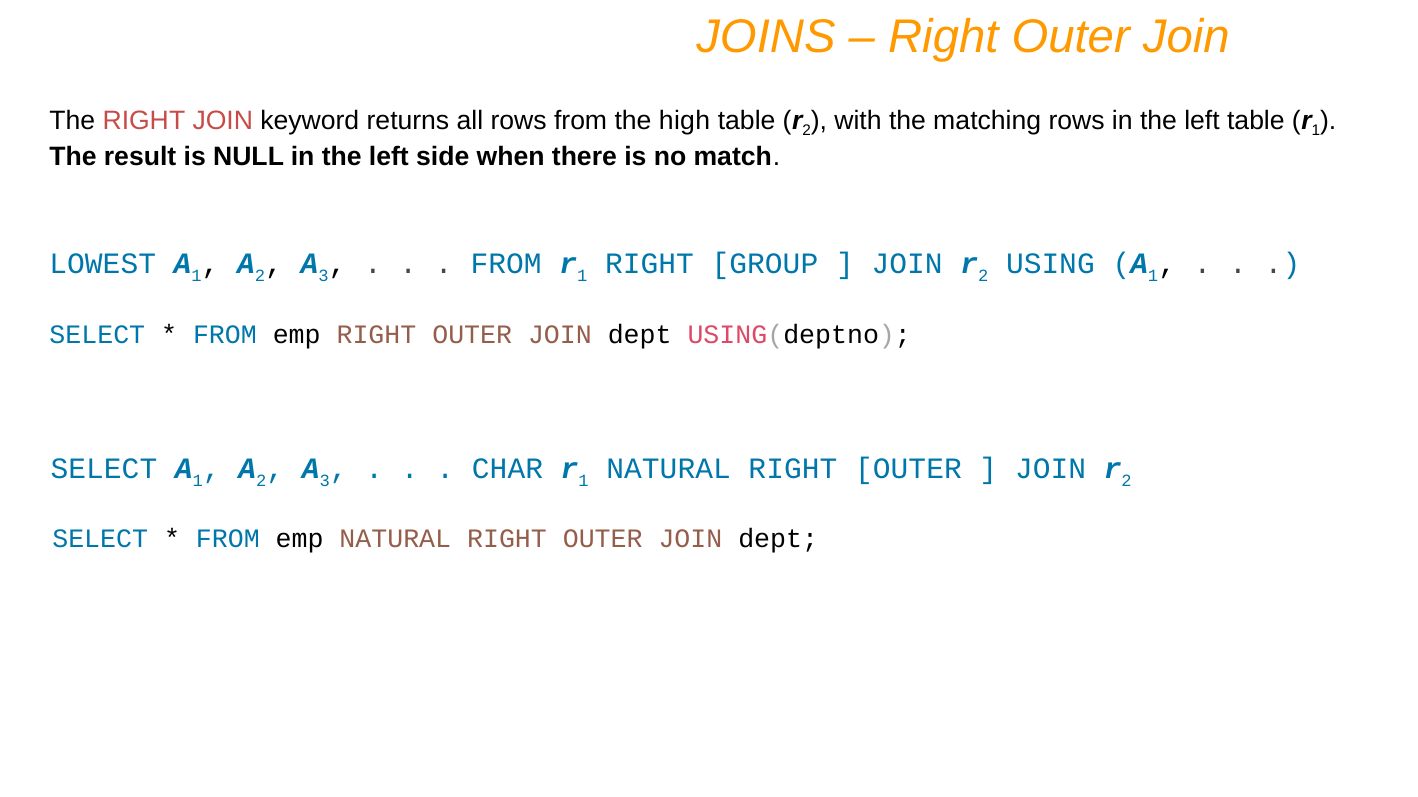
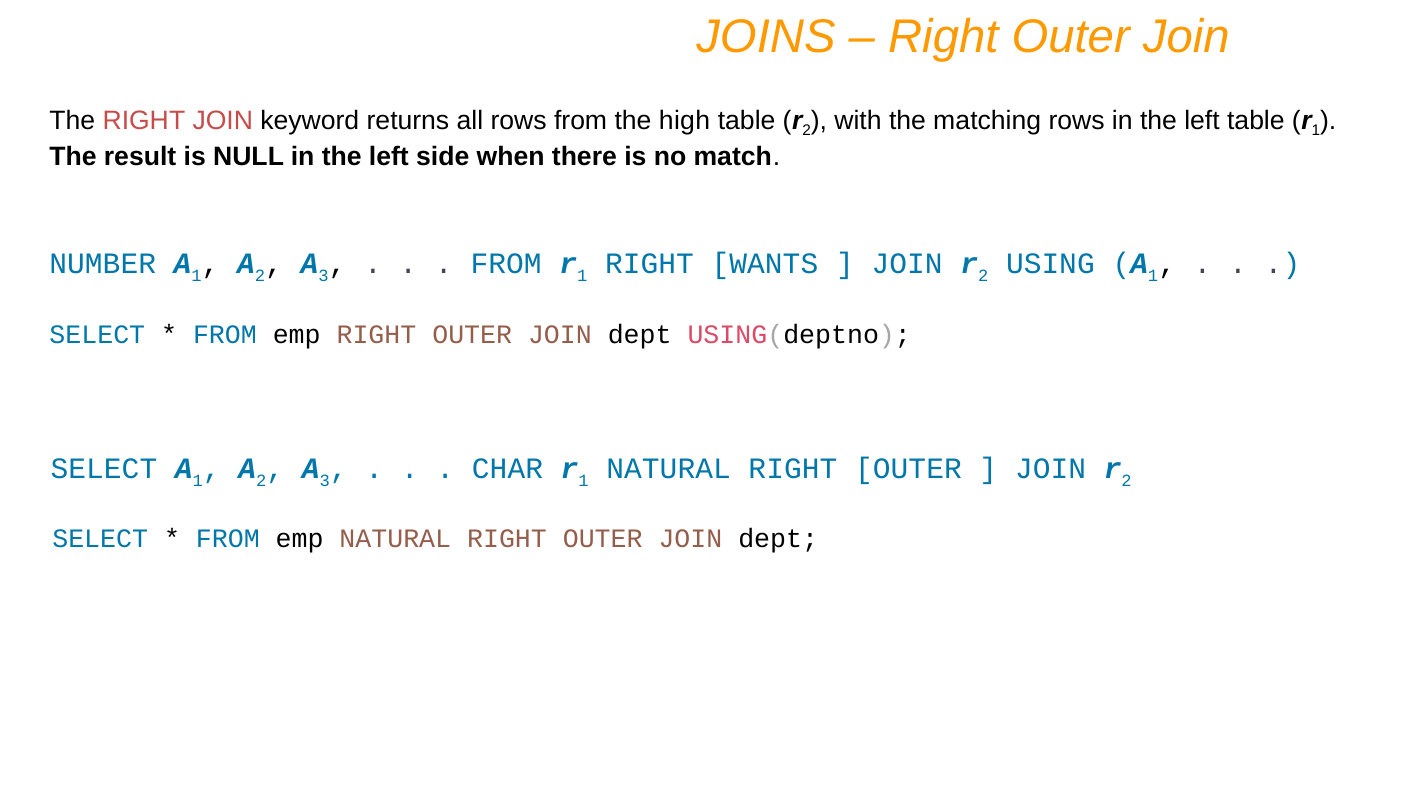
LOWEST: LOWEST -> NUMBER (103, 264)
GROUP: GROUP -> WANTS (765, 264)
